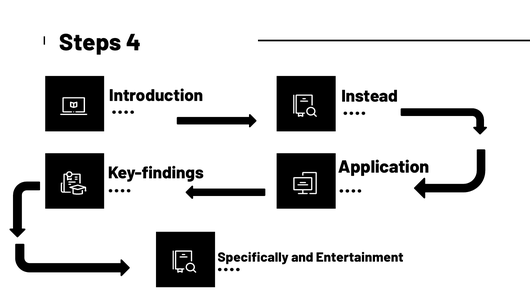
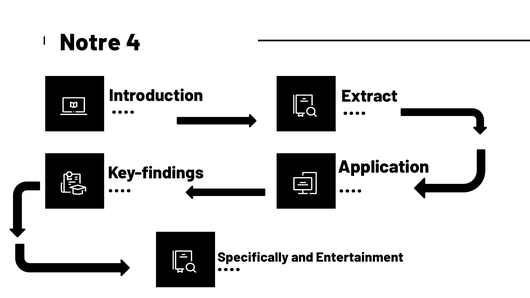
Steps: Steps -> Notre (90, 43)
Instead: Instead -> Extract (370, 96)
